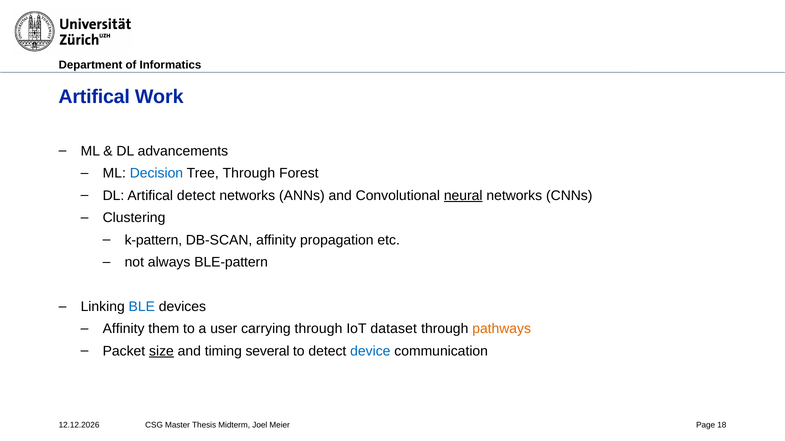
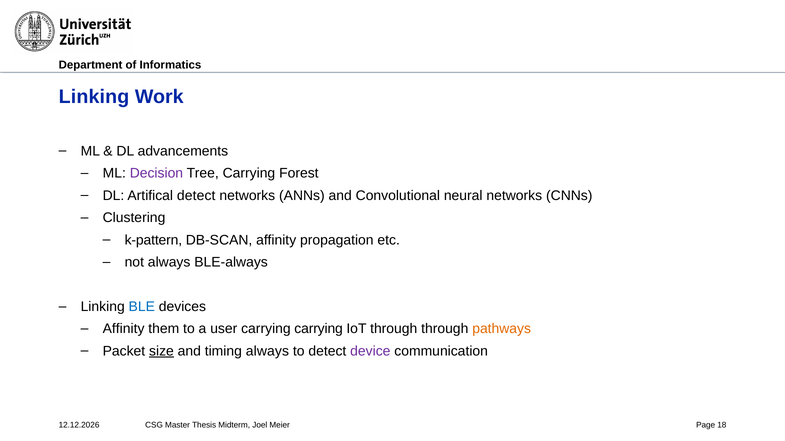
Artifical: Artifical -> Linking (94, 97)
Decision colour: blue -> purple (156, 174)
Tree Through: Through -> Carrying (249, 174)
neural underline: present -> none (463, 196)
BLE-pattern: BLE-pattern -> BLE-always (231, 263)
carrying through: through -> carrying (319, 329)
IoT dataset: dataset -> through (394, 329)
timing several: several -> always (267, 352)
device colour: blue -> purple (370, 352)
